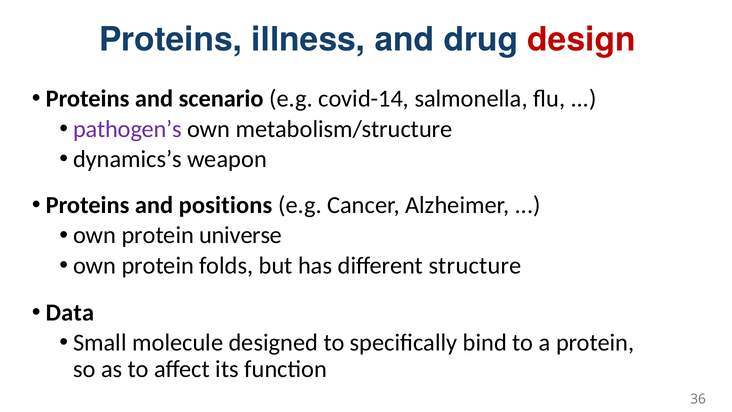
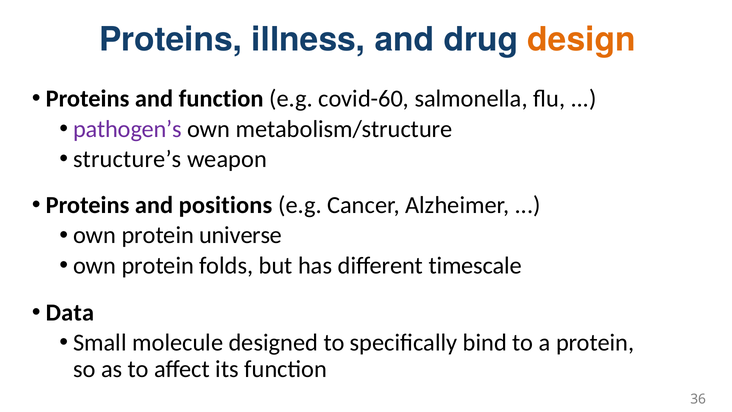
design colour: red -> orange (582, 40)
and scenario: scenario -> function (221, 99)
covid-14: covid-14 -> covid-60 (364, 99)
dynamics’s: dynamics’s -> structure’s (127, 159)
structure: structure -> timescale (475, 265)
